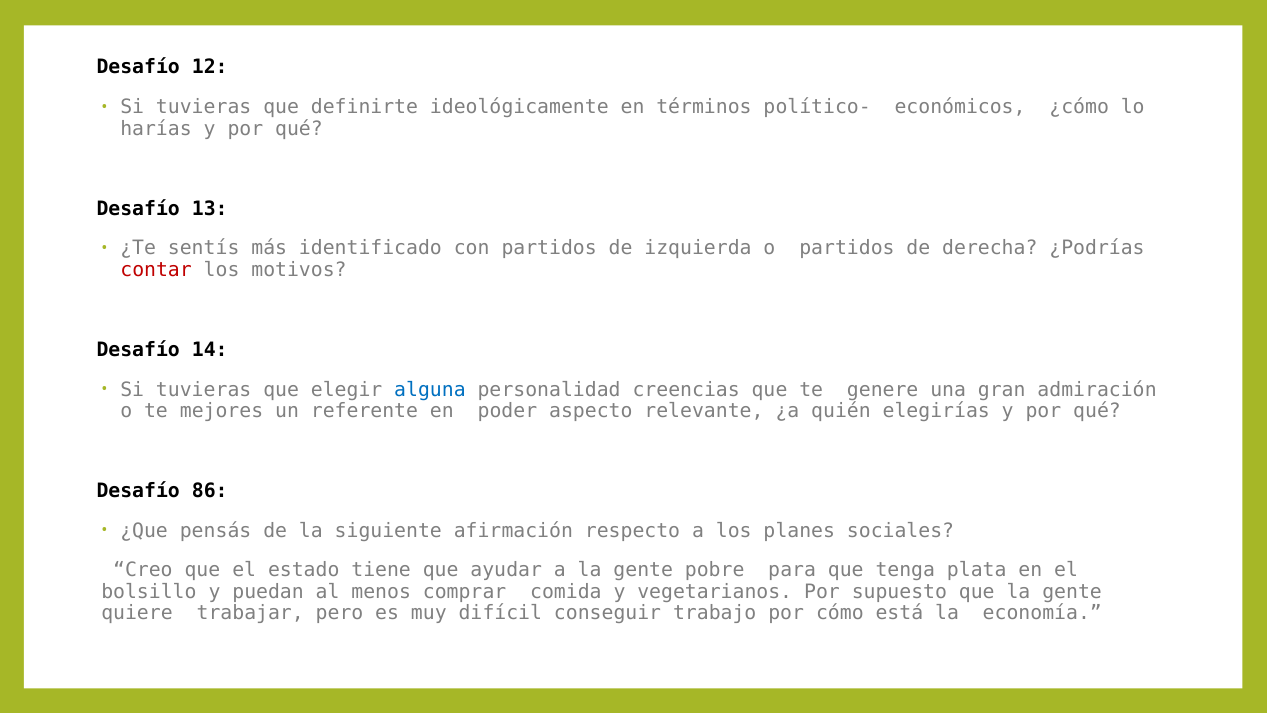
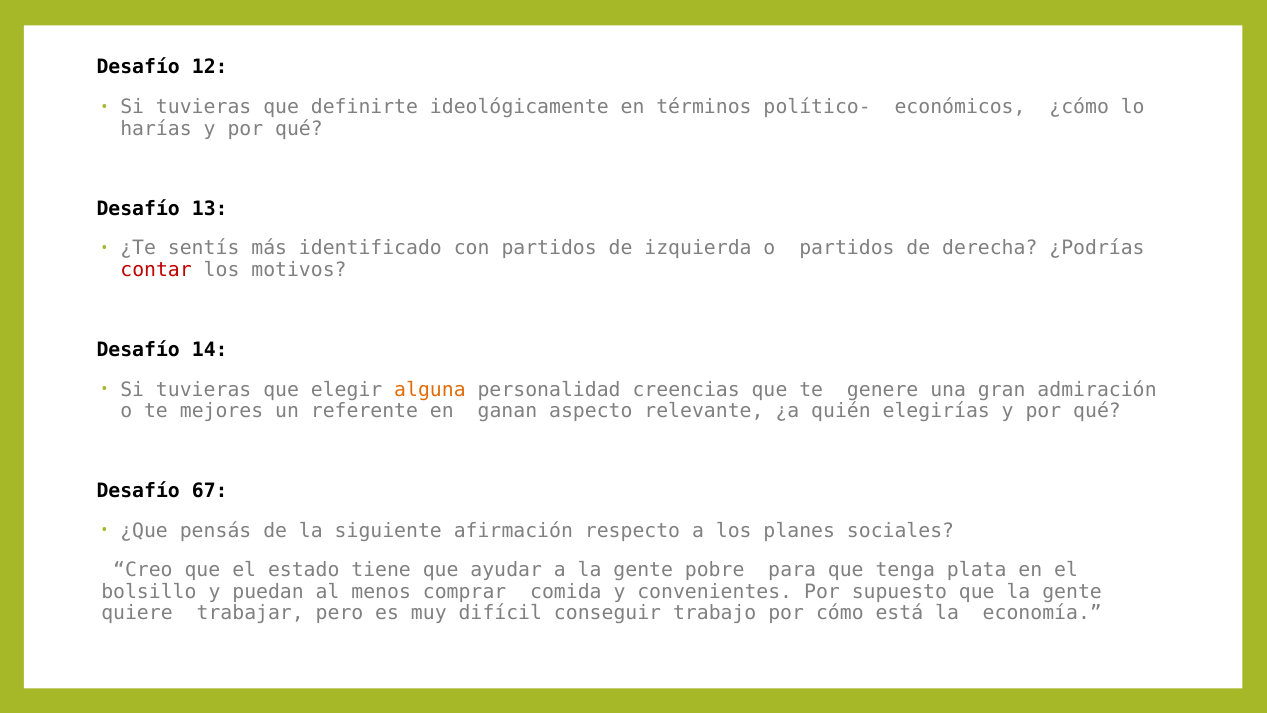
alguna colour: blue -> orange (430, 389)
poder: poder -> ganan (507, 411)
86: 86 -> 67 (210, 490)
vegetarianos: vegetarianos -> convenientes (715, 592)
